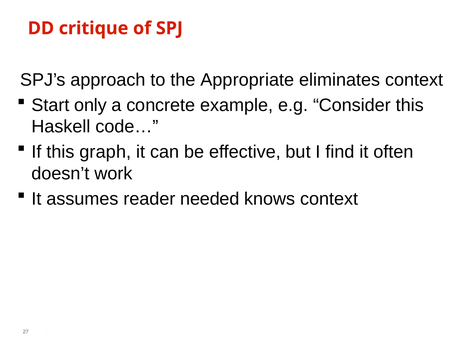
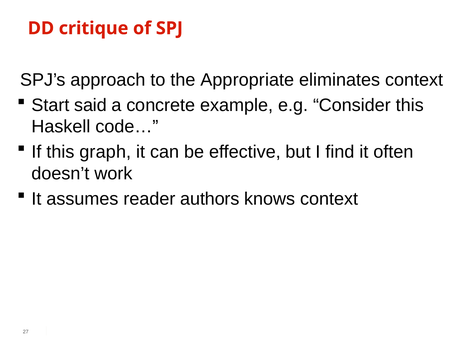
only: only -> said (91, 105)
needed: needed -> authors (210, 199)
